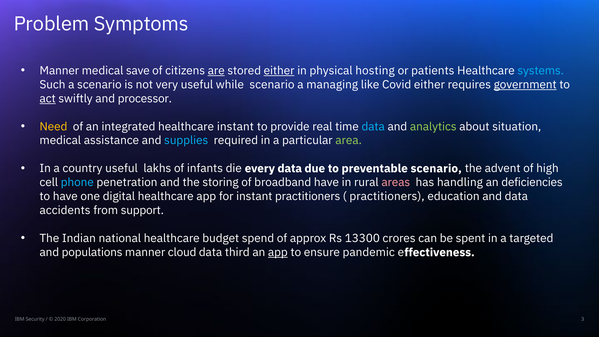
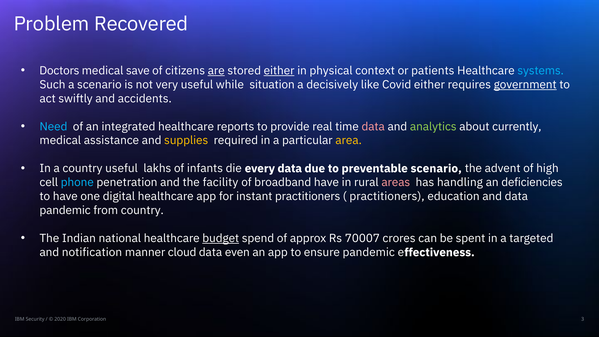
Symptoms: Symptoms -> Recovered (141, 24)
Manner: Manner -> Doctors (59, 71)
hosting: hosting -> context (375, 71)
while scenario: scenario -> situation (272, 85)
managing: managing -> decisively (332, 85)
act underline: present -> none (48, 99)
processor: processor -> accidents (145, 99)
Need colour: yellow -> light blue (53, 126)
healthcare instant: instant -> reports (236, 126)
data colour: light blue -> pink (373, 126)
situation: situation -> currently (517, 126)
supplies colour: light blue -> yellow (186, 140)
area colour: light green -> yellow (349, 140)
storing: storing -> facility (220, 182)
accidents: accidents -> pandemic (65, 210)
from support: support -> country (142, 210)
budget underline: none -> present (221, 238)
13300: 13300 -> 70007 (362, 238)
populations: populations -> notification (92, 252)
third: third -> even (237, 252)
app underline: present -> none (278, 252)
